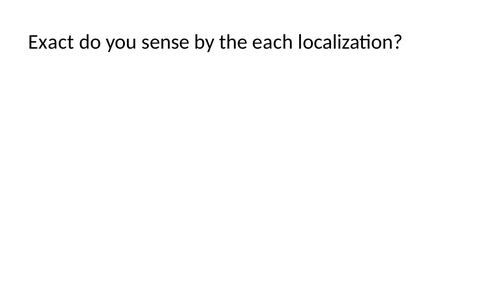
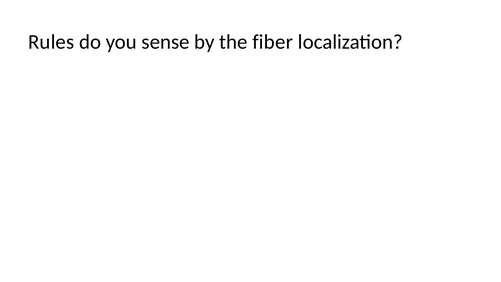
Exact: Exact -> Rules (51, 42)
each: each -> fiber (273, 42)
